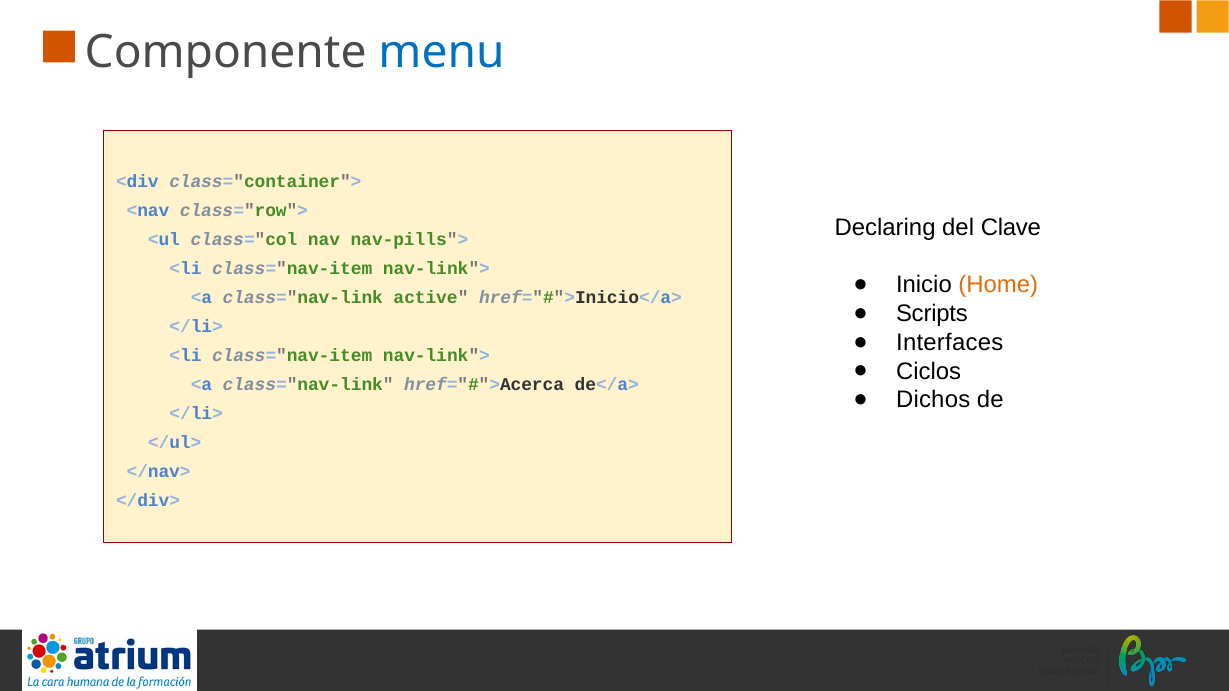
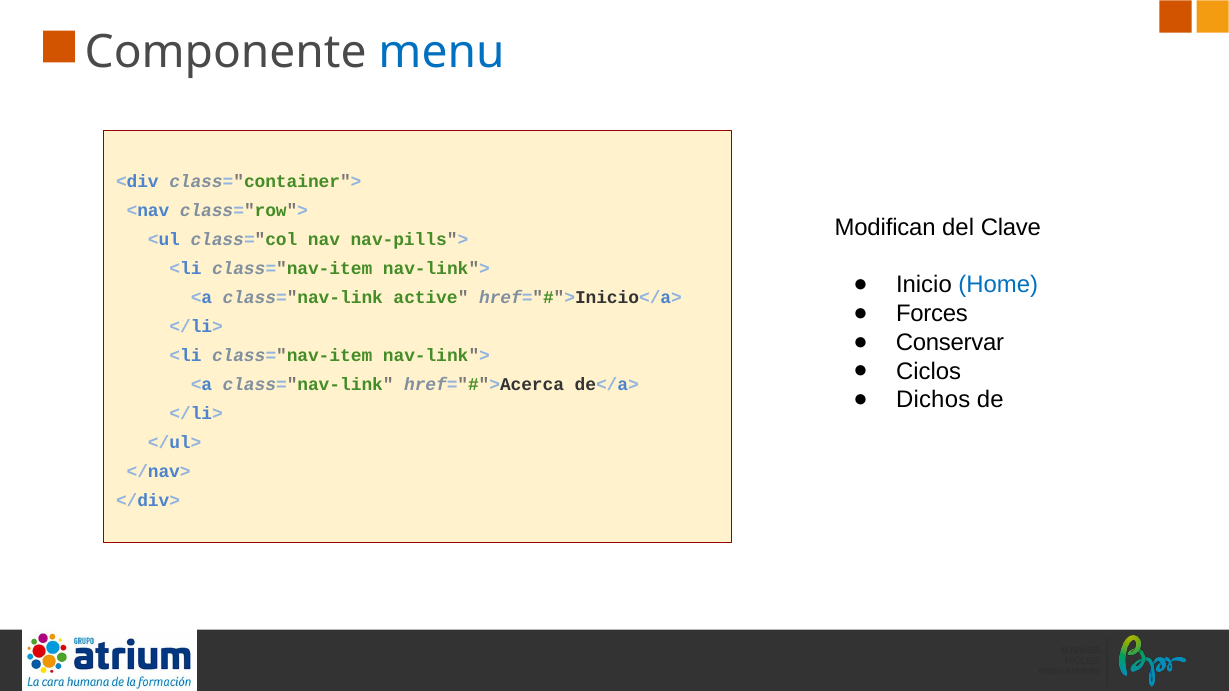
Declaring: Declaring -> Modifican (885, 228)
Home colour: orange -> blue (998, 285)
Scripts: Scripts -> Forces (932, 314)
Interfaces: Interfaces -> Conservar (950, 343)
